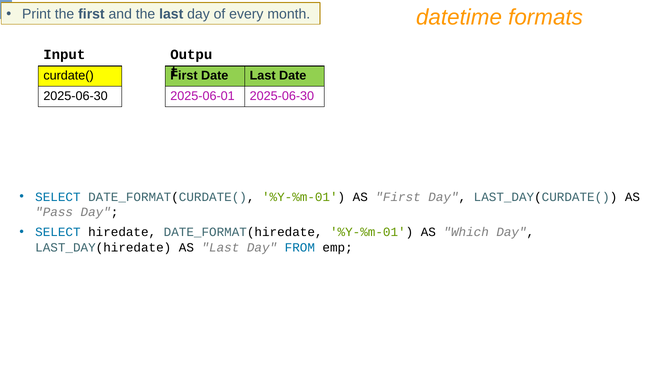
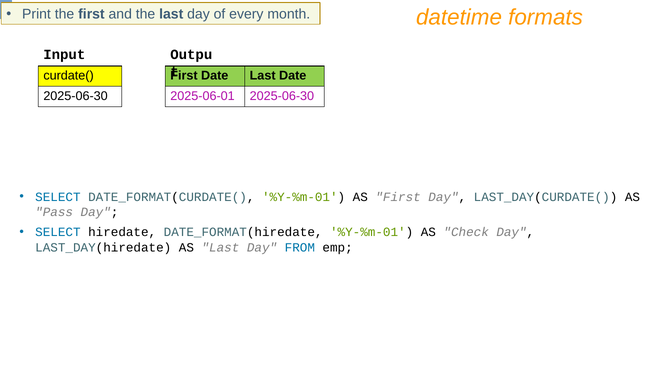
Which: Which -> Check (466, 232)
